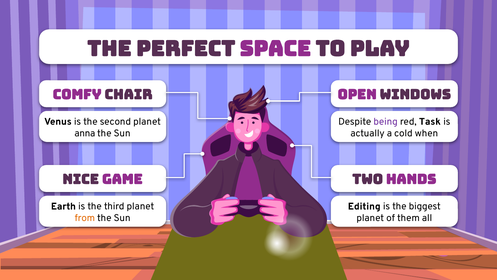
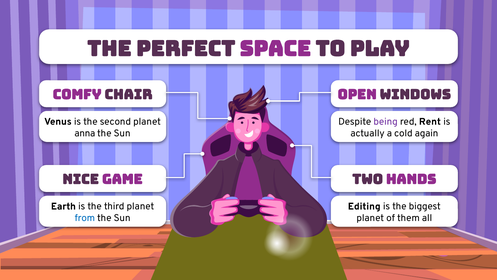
Task: Task -> Rent (430, 121)
when: when -> again (427, 133)
from colour: orange -> blue (85, 218)
